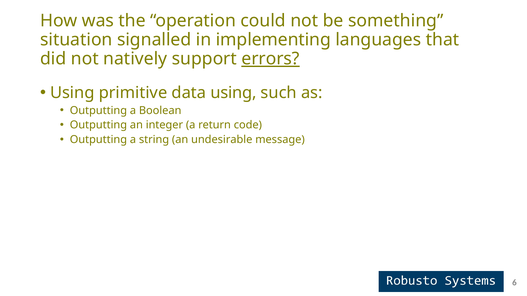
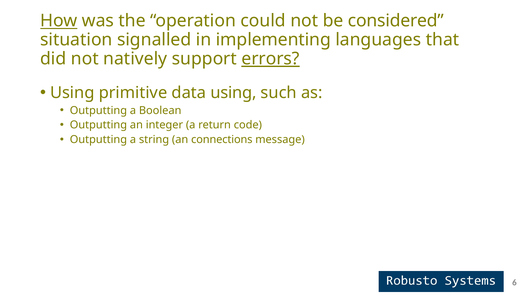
How underline: none -> present (59, 21)
something: something -> considered (396, 21)
undesirable: undesirable -> connections (222, 140)
